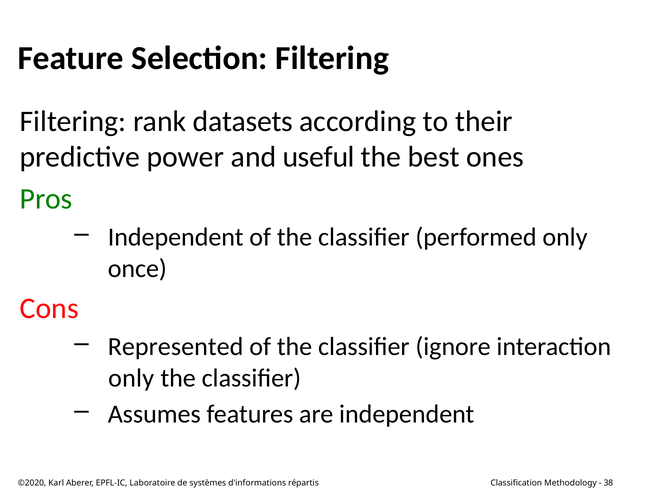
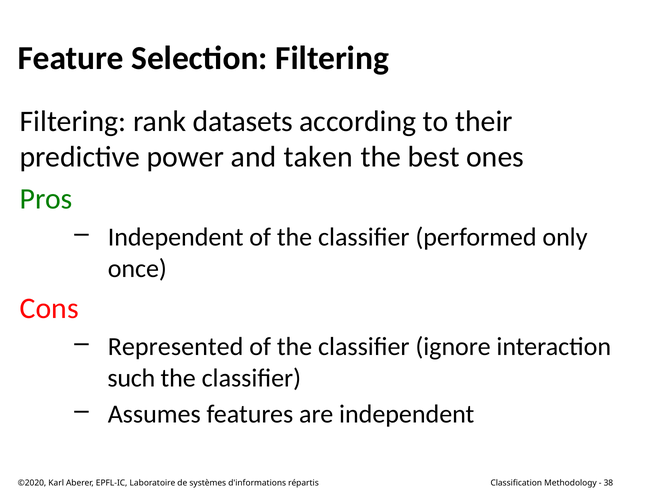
useful: useful -> taken (318, 157)
only: only -> such (131, 378)
